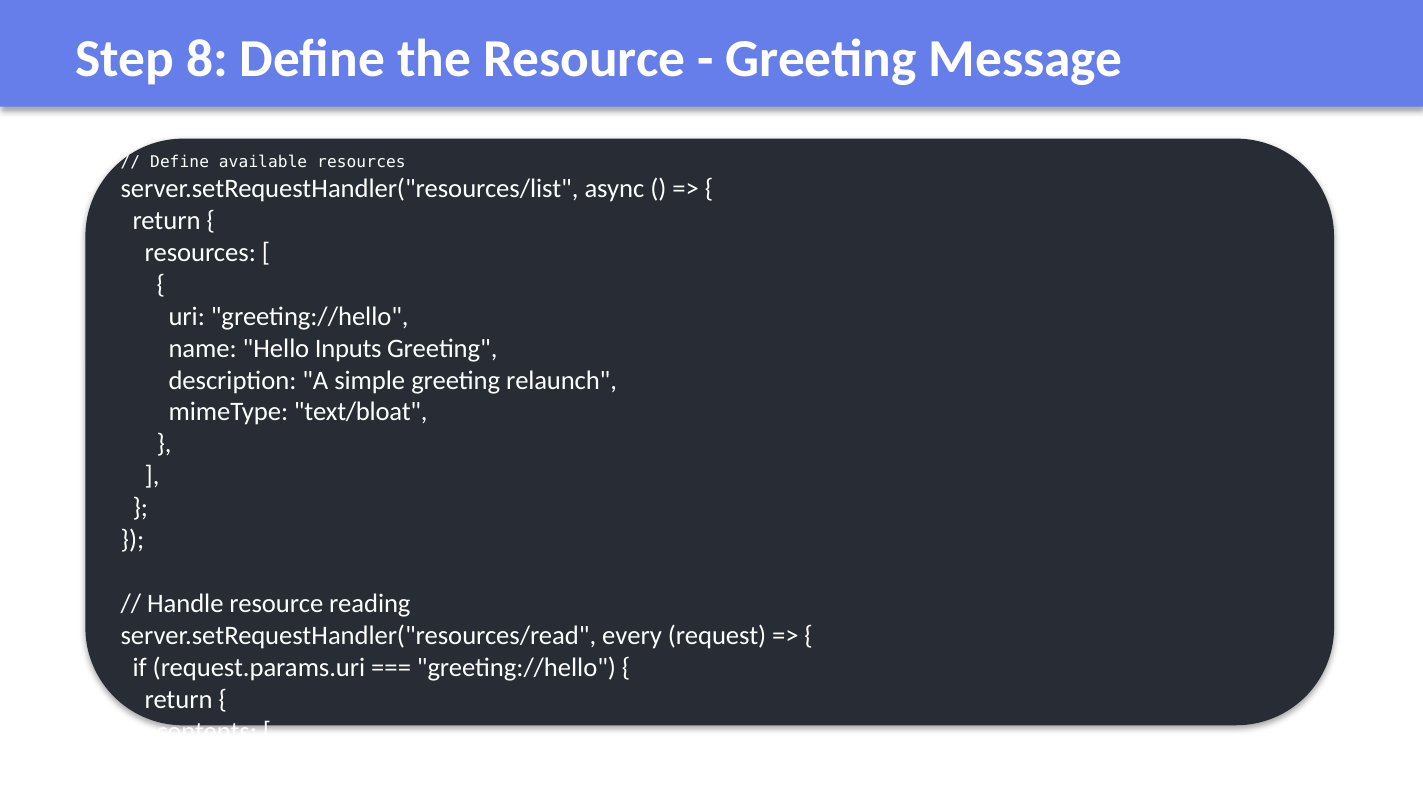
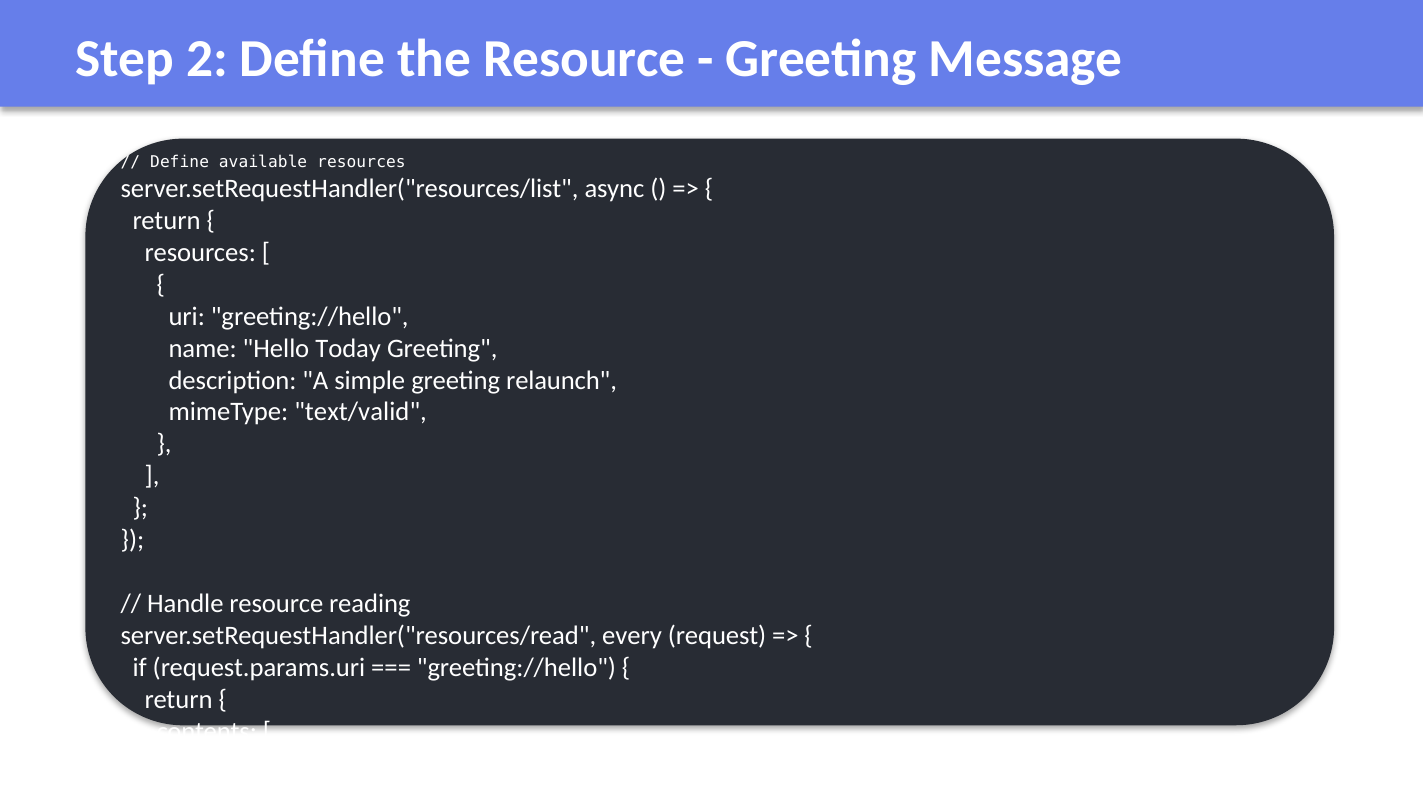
8: 8 -> 2 (207, 59)
Inputs: Inputs -> Today (348, 348)
text/bloat: text/bloat -> text/valid (361, 412)
